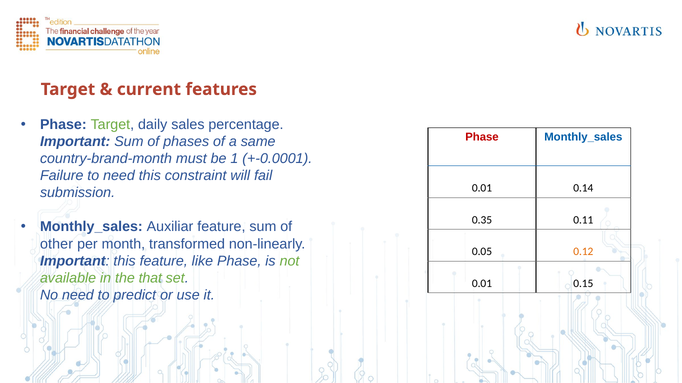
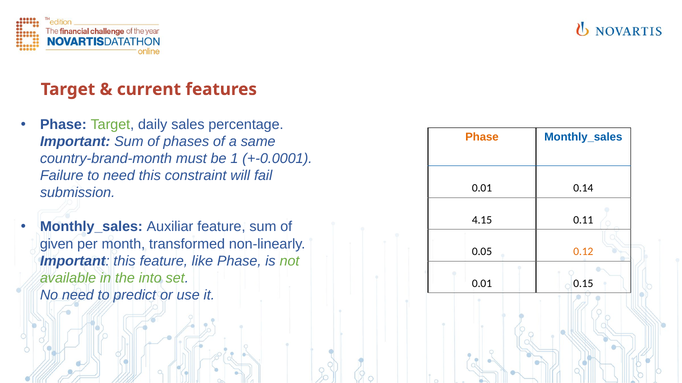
Phase colour: red -> orange (482, 137)
0.35: 0.35 -> 4.15 (482, 220)
other: other -> given (57, 244)
that: that -> into (150, 278)
